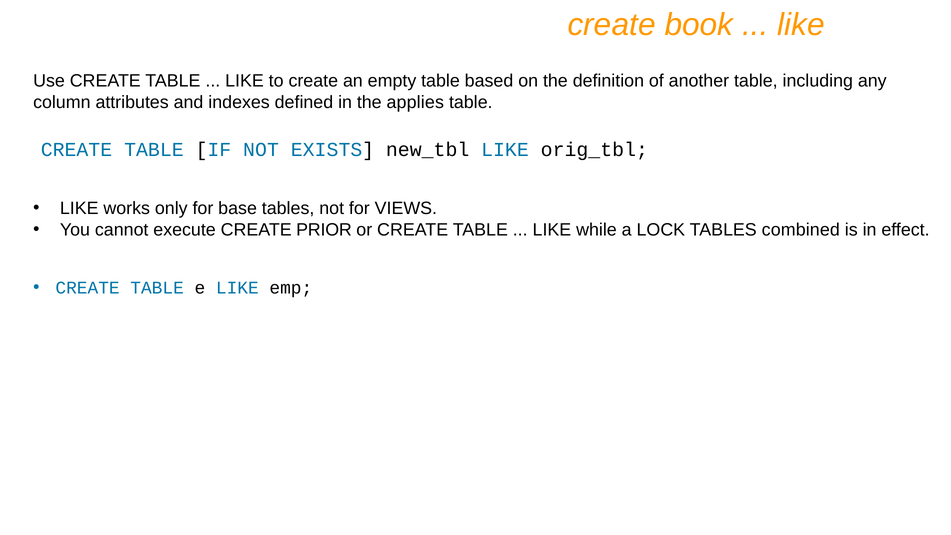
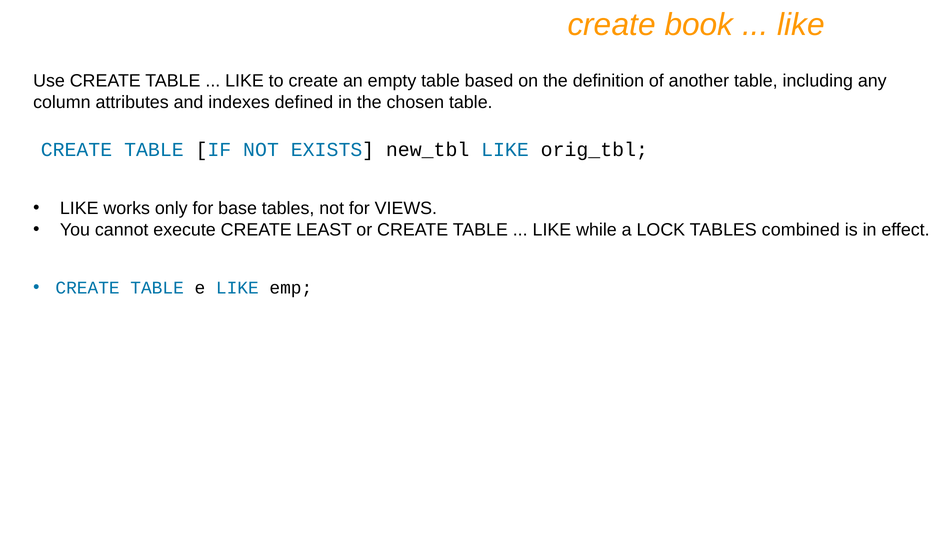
applies: applies -> chosen (415, 102)
PRIOR: PRIOR -> LEAST (324, 230)
